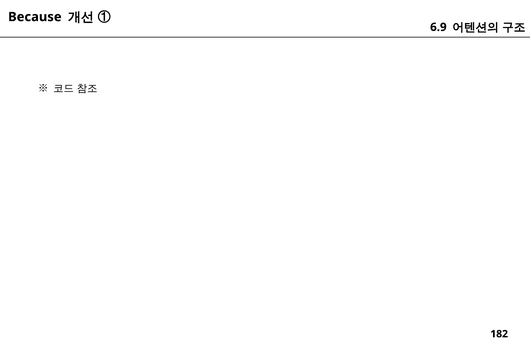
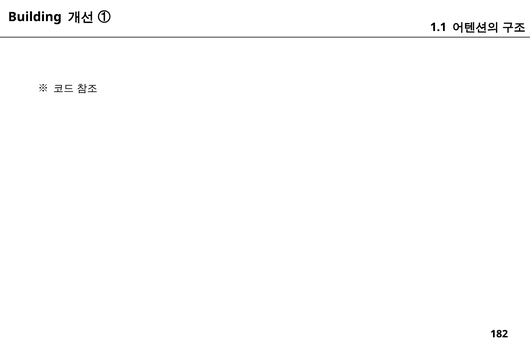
Because: Because -> Building (35, 17)
6.9: 6.9 -> 1.1 (438, 27)
